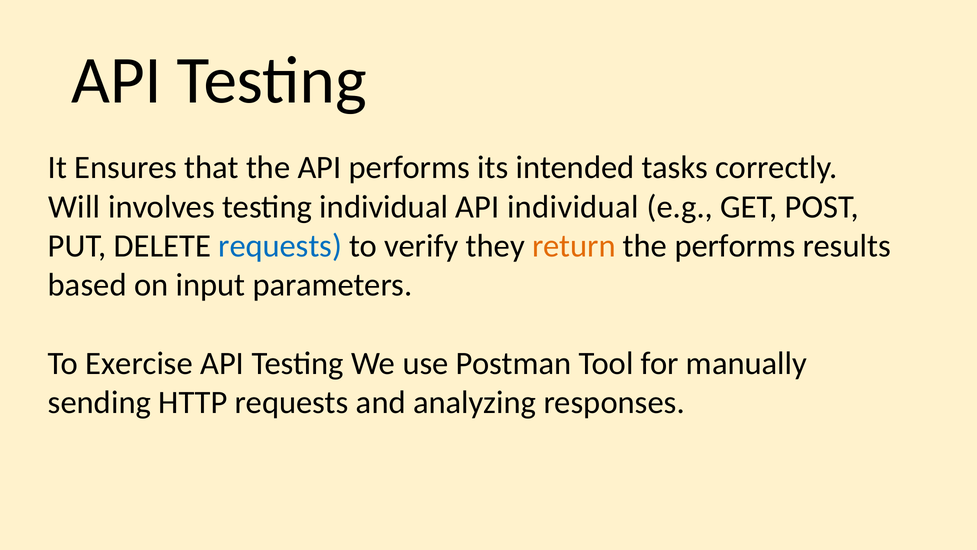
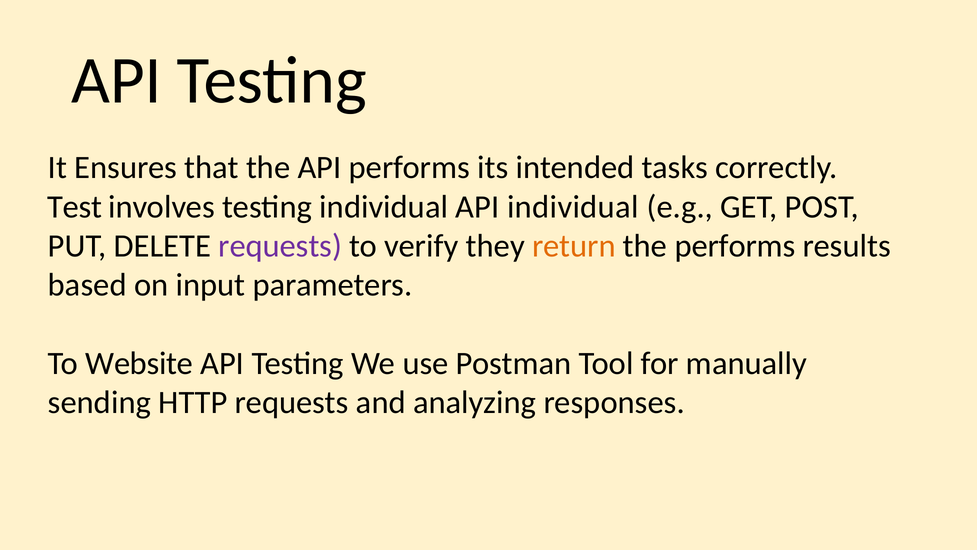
Will: Will -> Test (75, 207)
requests colour: blue -> purple (280, 246)
Exercise: Exercise -> Website (139, 363)
